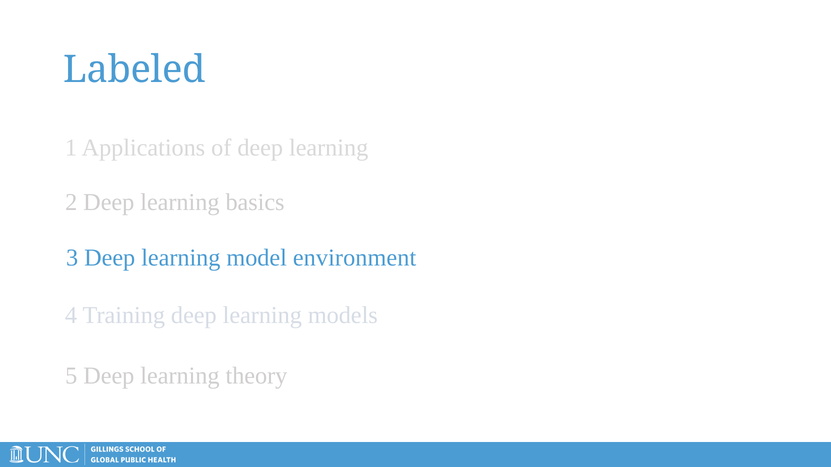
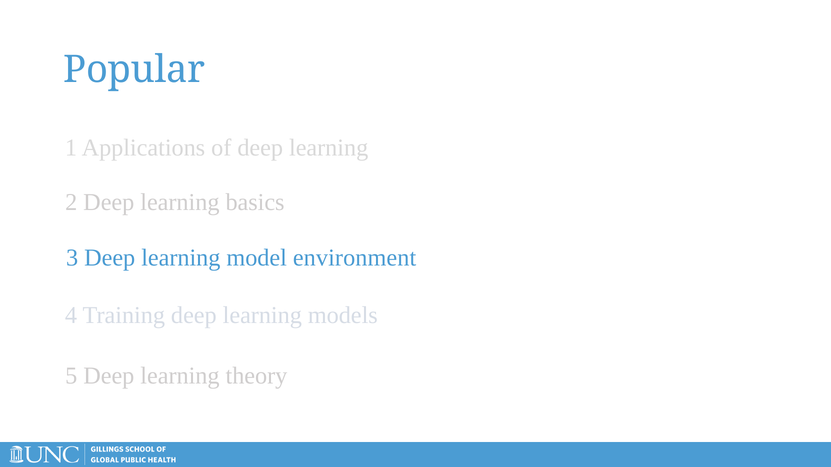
Labeled: Labeled -> Popular (134, 70)
